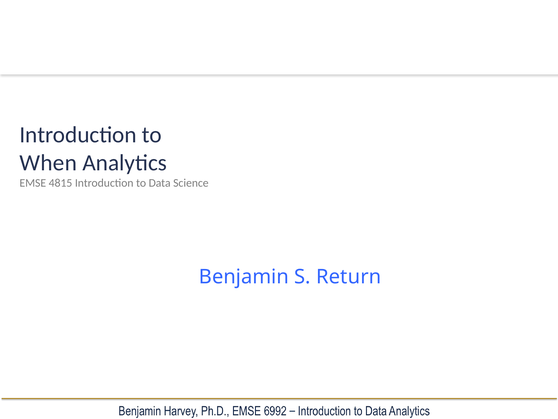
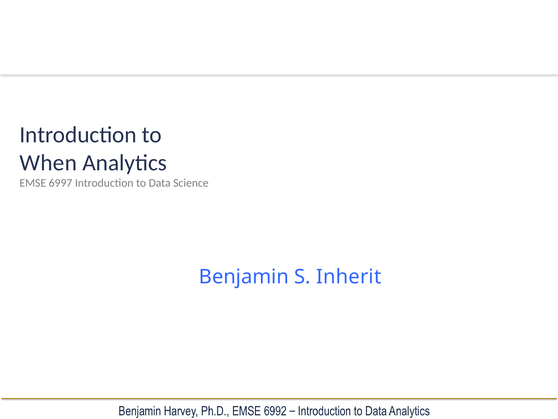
4815: 4815 -> 6997 (60, 183)
Return: Return -> Inherit (349, 277)
